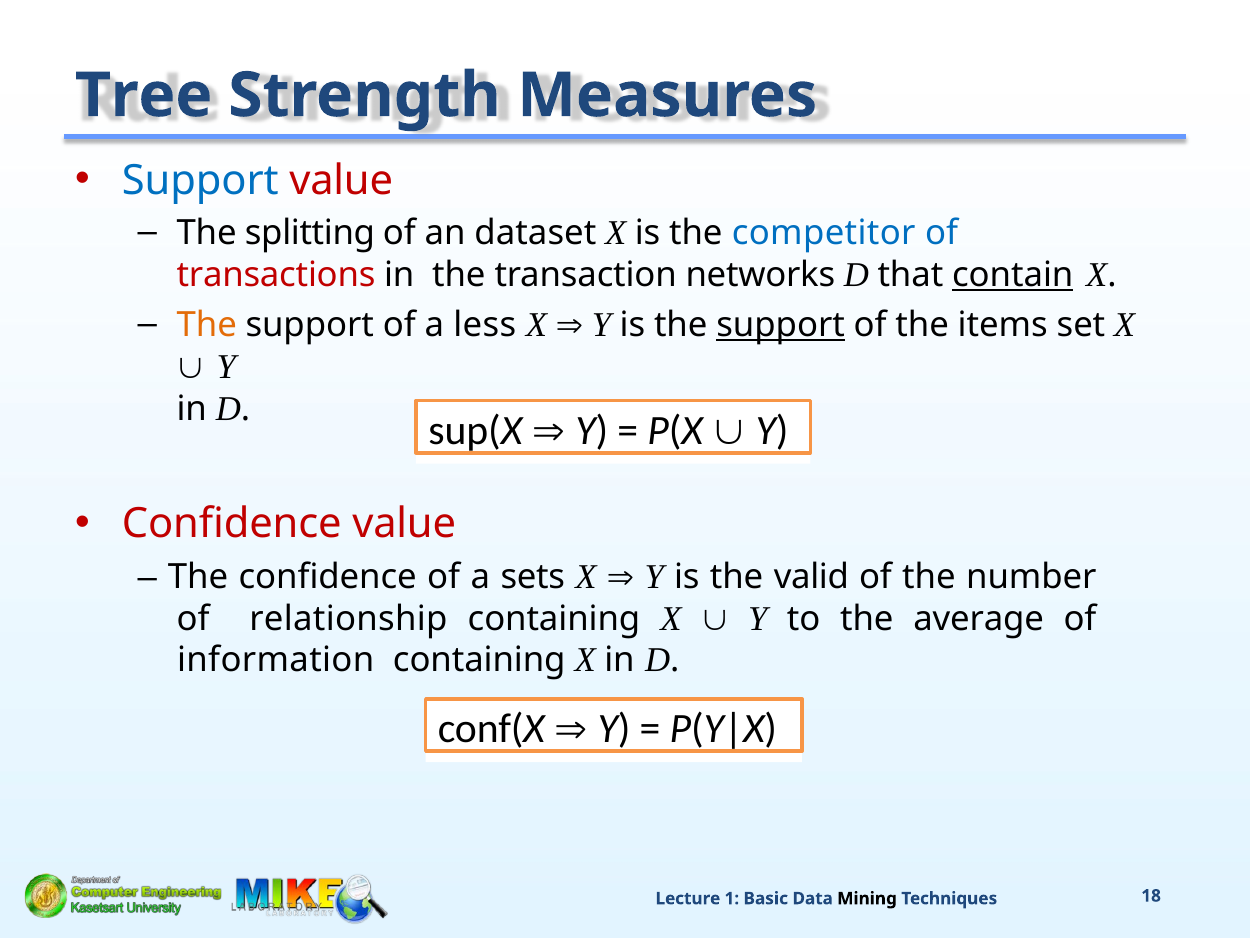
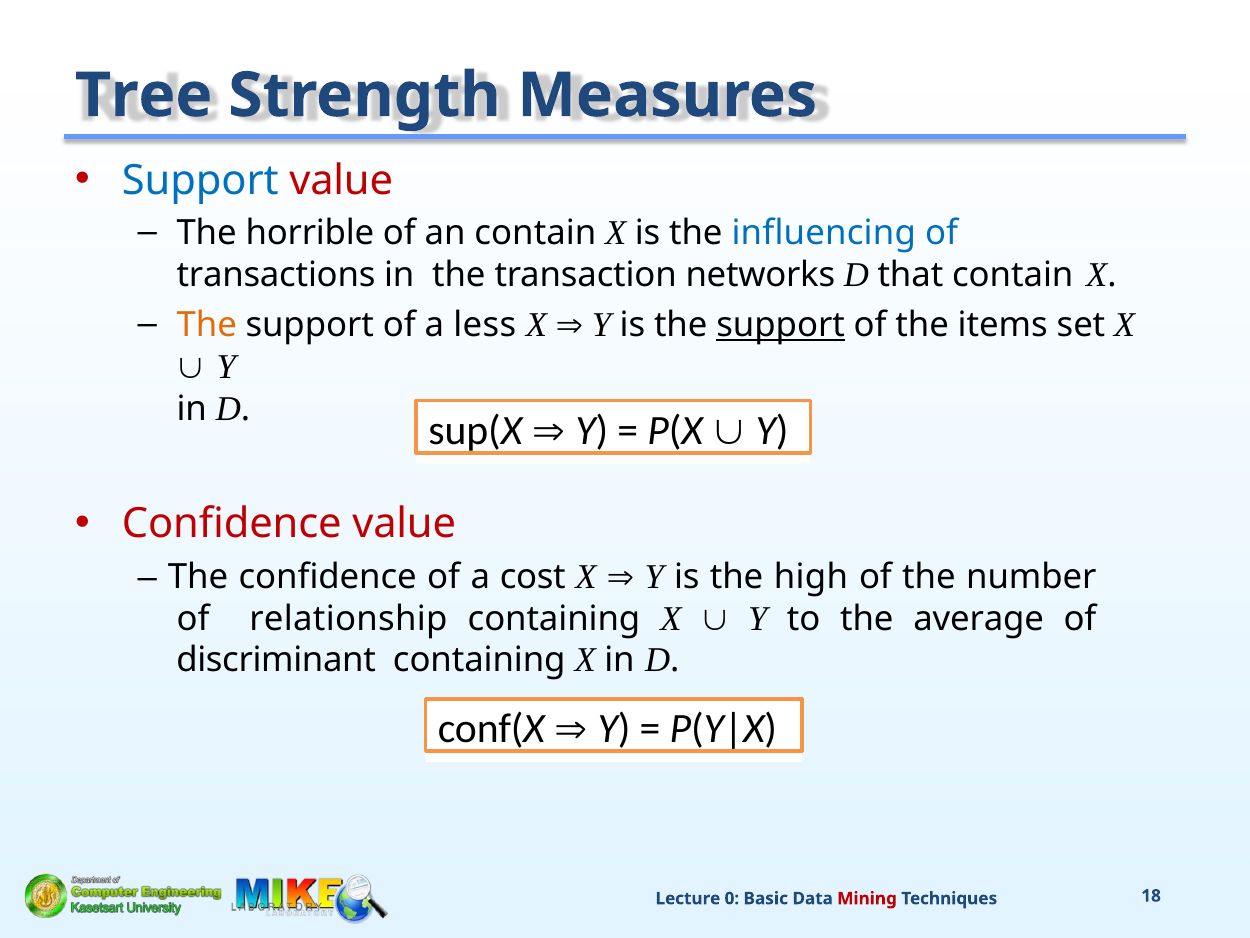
splitting: splitting -> horrible (310, 233)
an dataset: dataset -> contain (535, 233)
competitor: competitor -> influencing (824, 233)
transactions colour: red -> black (276, 275)
contain underline: present -> none (1013, 275)
sets: sets -> cost (533, 577)
valid: valid -> high (811, 577)
information: information -> discriminant (276, 660)
1: 1 -> 0 (732, 898)
Mining colour: black -> red (867, 898)
